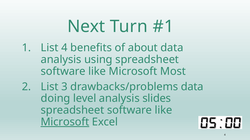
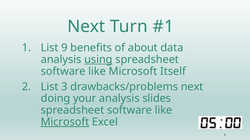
List 4: 4 -> 9 (64, 48)
using underline: none -> present (98, 60)
Most: Most -> Itself (173, 72)
drawbacks/problems data: data -> next (192, 87)
level: level -> your (85, 99)
